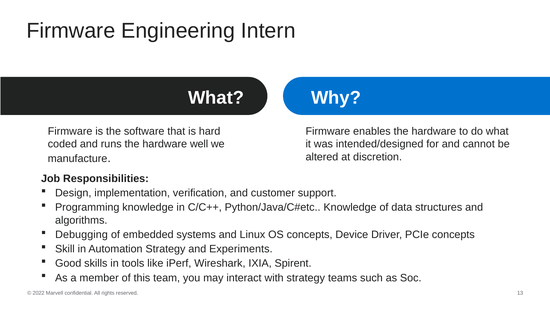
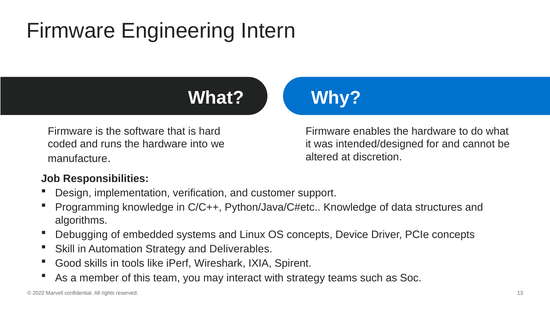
well: well -> into (199, 144)
Experiments: Experiments -> Deliverables (241, 248)
